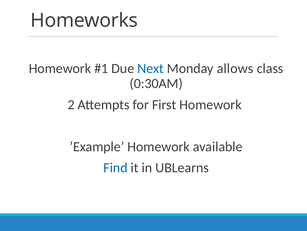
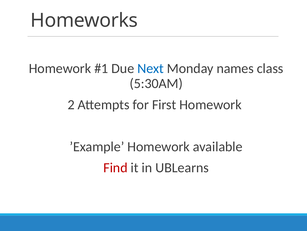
allows: allows -> names (235, 68)
0:30AM: 0:30AM -> 5:30AM (156, 83)
Find colour: blue -> red (115, 167)
